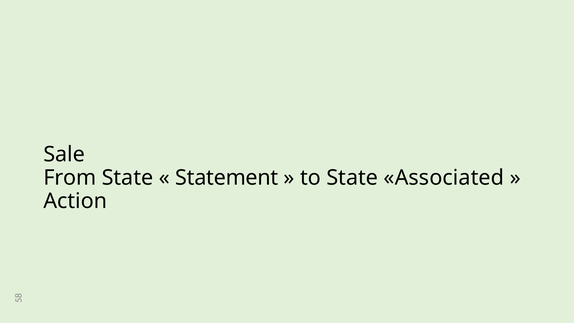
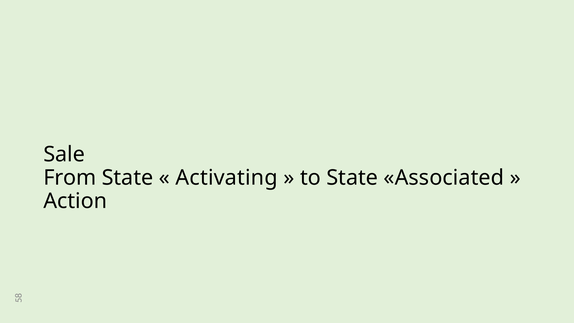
Statement: Statement -> Activating (227, 178)
